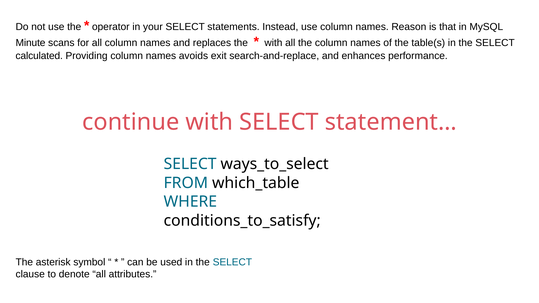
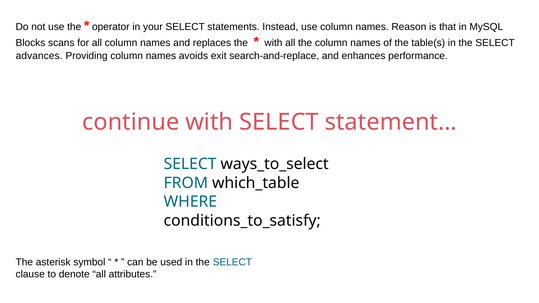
Minute: Minute -> Blocks (30, 43)
calculated: calculated -> advances (39, 56)
